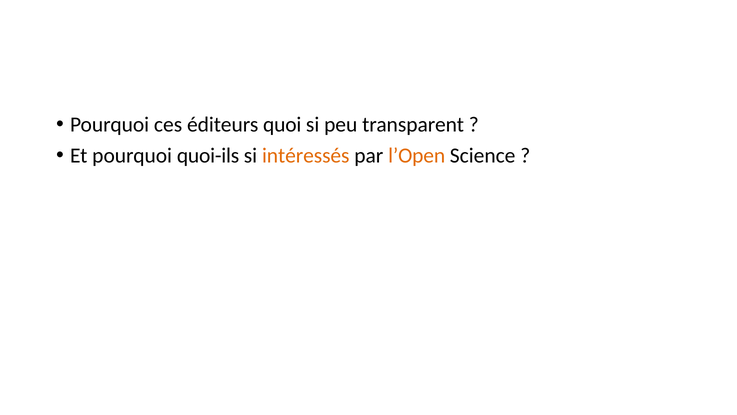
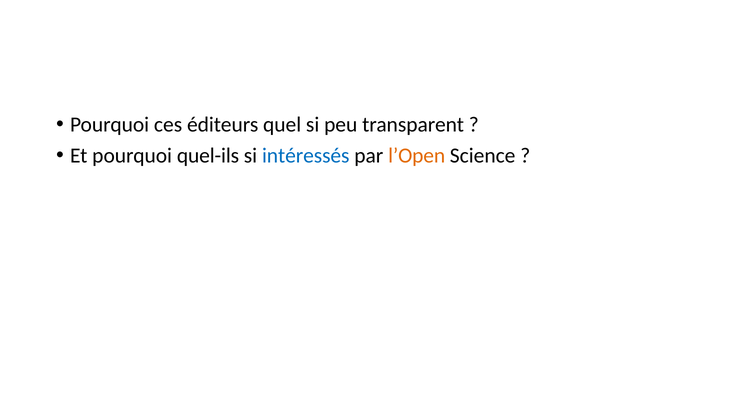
quoi: quoi -> quel (282, 125)
quoi-ils: quoi-ils -> quel-ils (208, 156)
intéressés colour: orange -> blue (306, 156)
